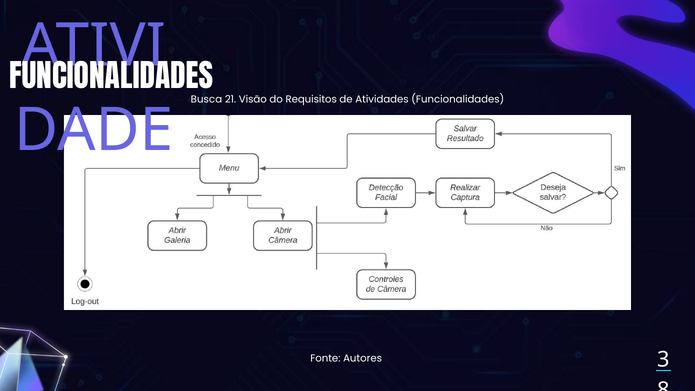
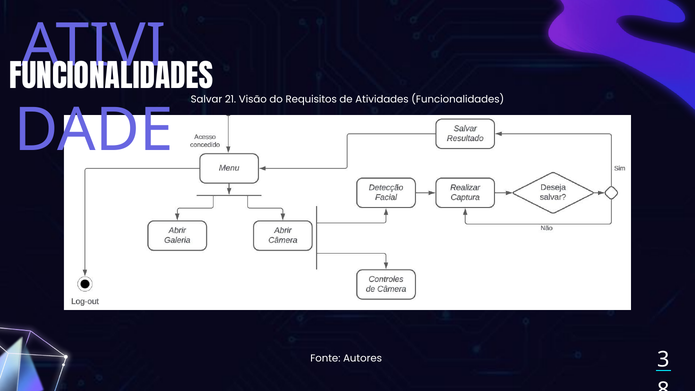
Busca: Busca -> Salvar (206, 100)
